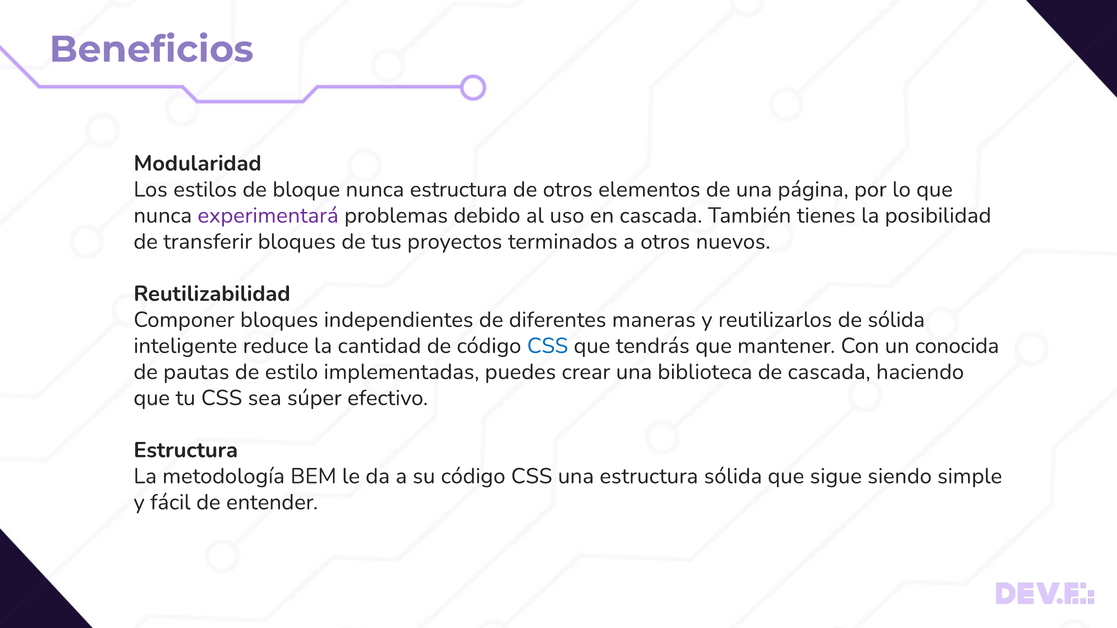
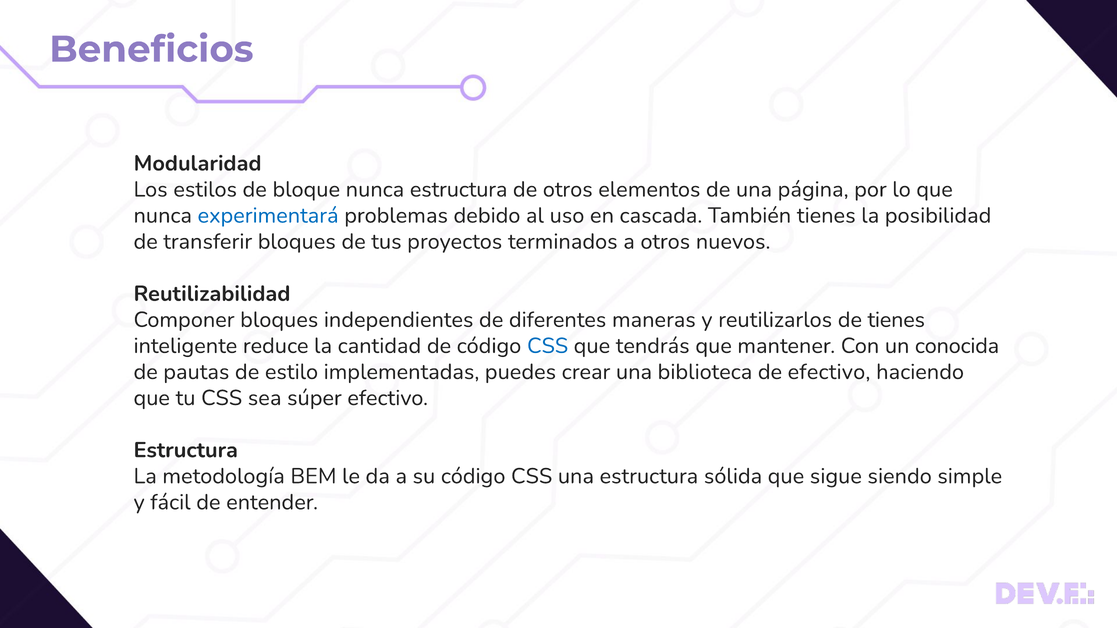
experimentará colour: purple -> blue (268, 216)
de sólida: sólida -> tienes (896, 320)
de cascada: cascada -> efectivo (829, 372)
